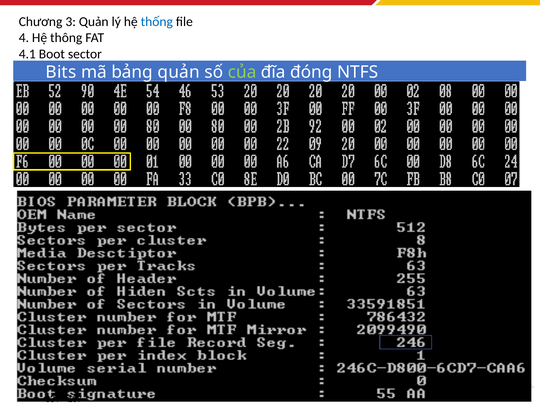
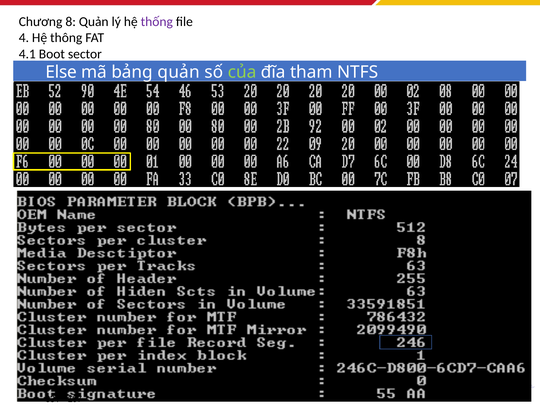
3: 3 -> 8 (71, 22)
thống colour: blue -> purple (157, 22)
Bits: Bits -> Else (61, 72)
đóng: đóng -> tham (311, 72)
